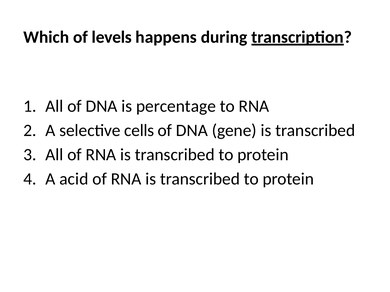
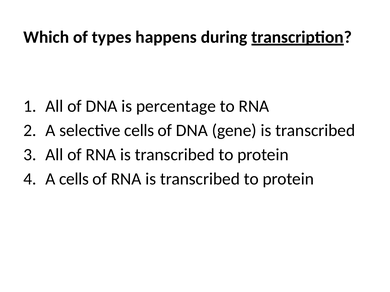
levels: levels -> types (112, 37)
A acid: acid -> cells (74, 179)
